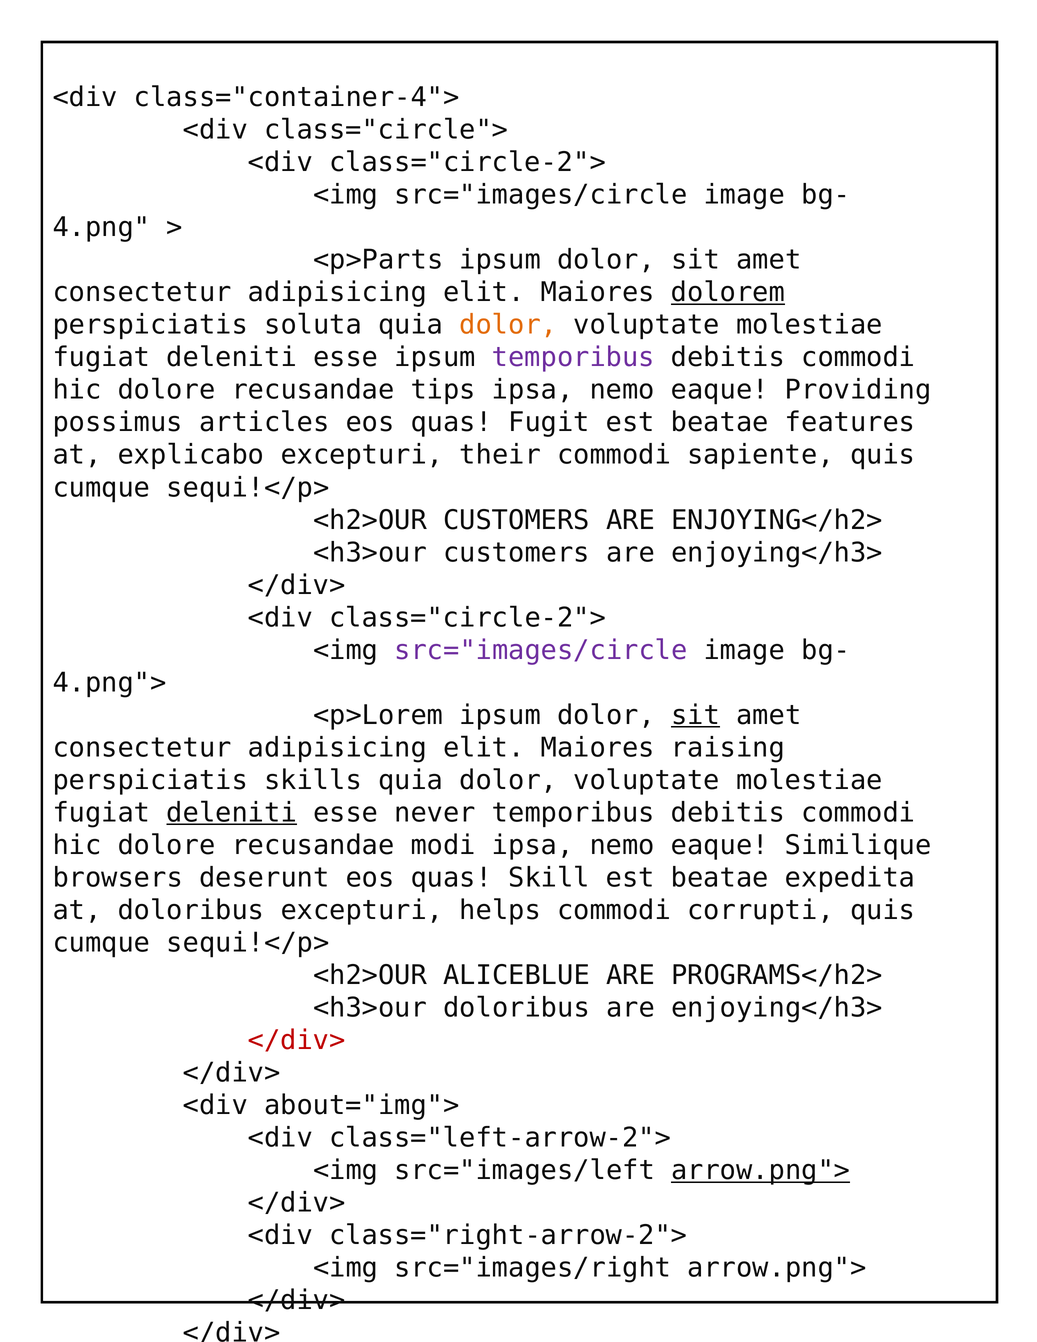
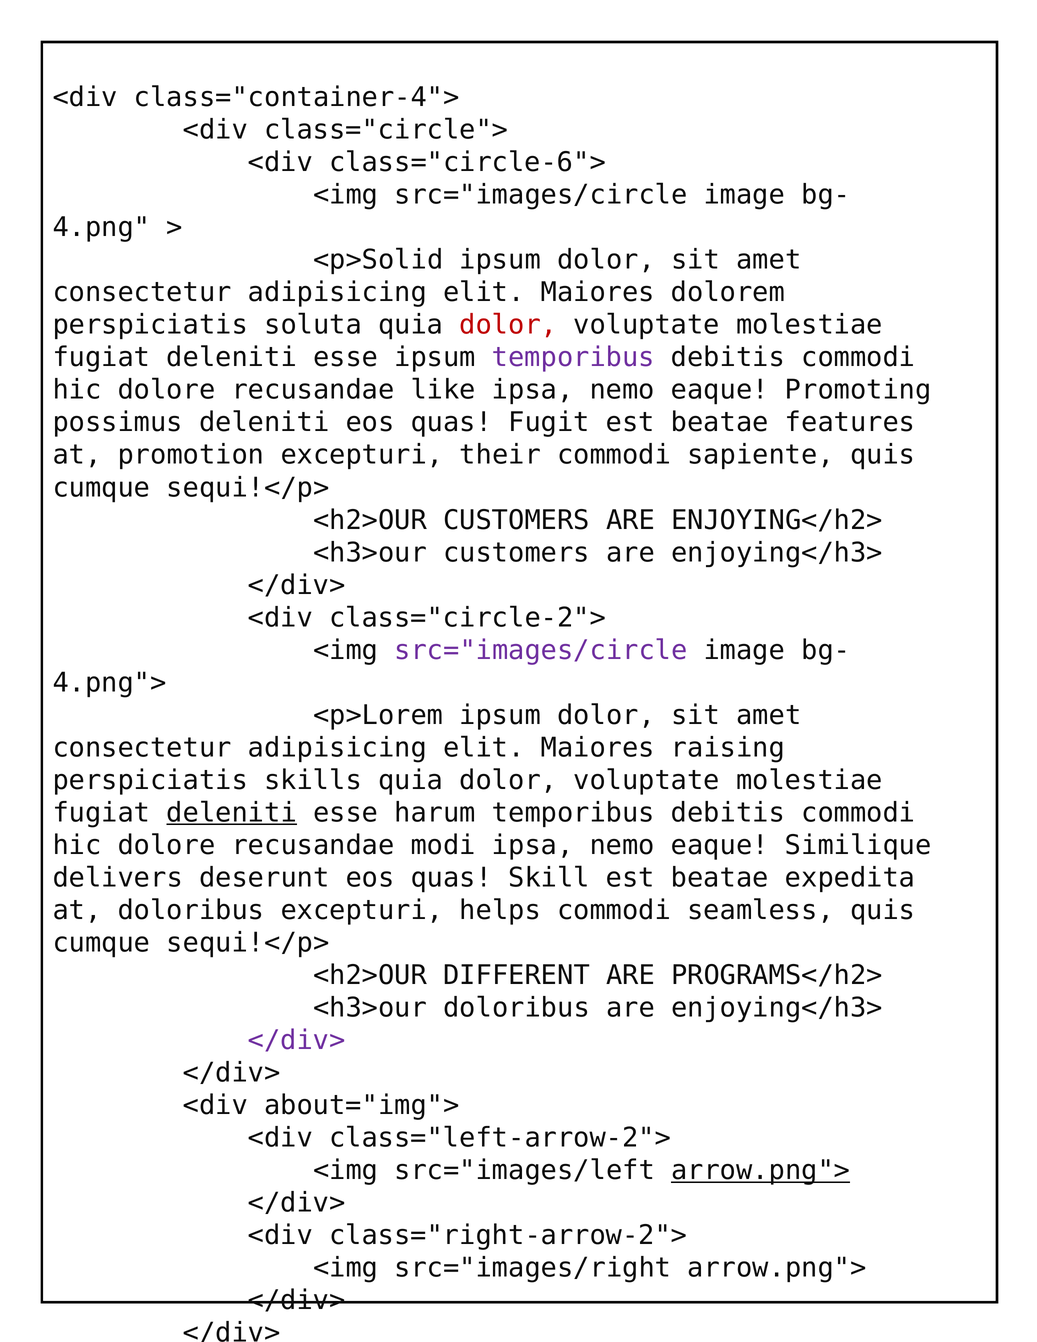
class="circle-2">: class="circle-2"> -> class="circle-6"> (467, 162)
<p>Parts: <p>Parts -> <p>Solid (378, 260)
dolorem underline: present -> none (728, 292)
dolor colour: orange -> red (508, 325)
tips: tips -> like (443, 390)
Providing: Providing -> Promoting (858, 390)
possimus articles: articles -> deleniti (264, 423)
explicabo: explicabo -> promotion (191, 455)
sit underline: present -> none (695, 715)
never: never -> harum (435, 813)
browsers: browsers -> delivers (118, 878)
corrupti: corrupti -> seamless (761, 910)
ALICEBLUE: ALICEBLUE -> DIFFERENT (517, 975)
</div> colour: red -> purple (297, 1040)
